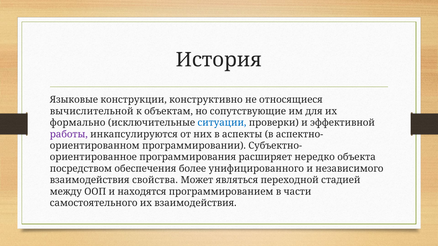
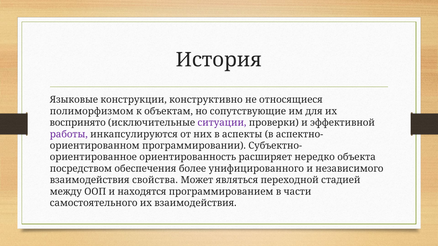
вычислительной: вычислительной -> полиморфизмом (92, 111)
формально: формально -> воспринято (78, 123)
ситуации colour: blue -> purple (222, 123)
программирования: программирования -> ориентированность (188, 157)
